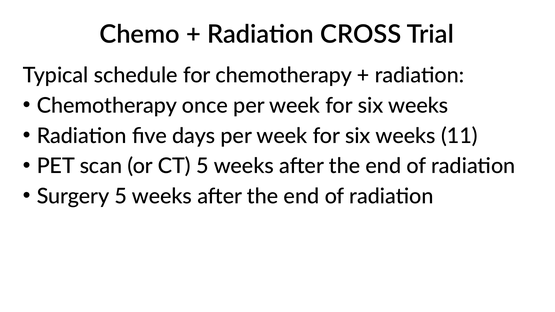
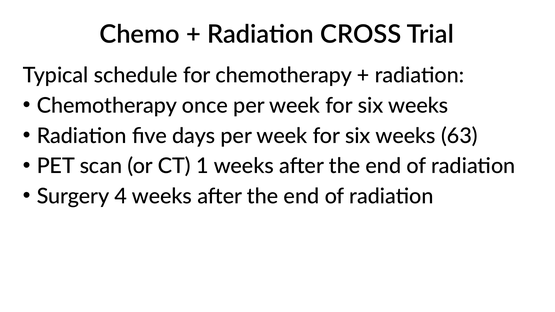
11: 11 -> 63 (459, 136)
CT 5: 5 -> 1 (202, 166)
Surgery 5: 5 -> 4 (121, 197)
